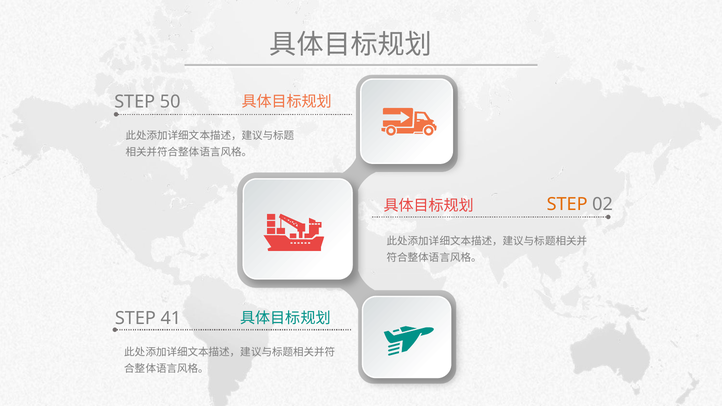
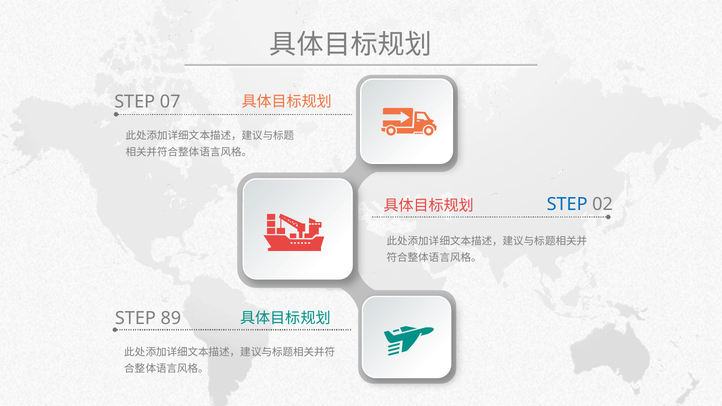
50: 50 -> 07 (170, 102)
STEP colour: orange -> blue (567, 204)
41: 41 -> 89 (171, 318)
